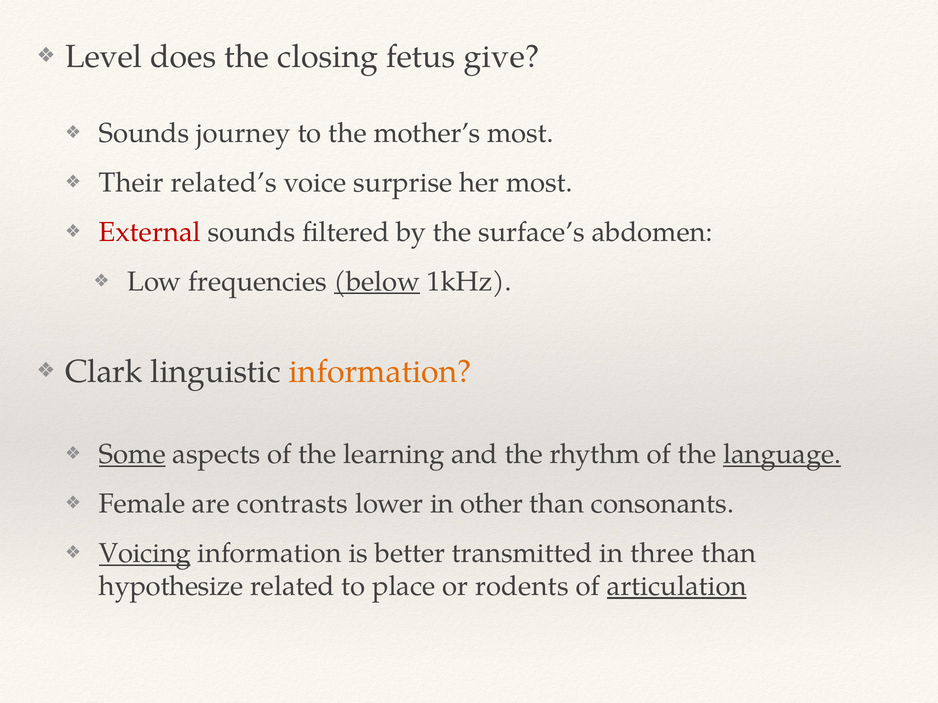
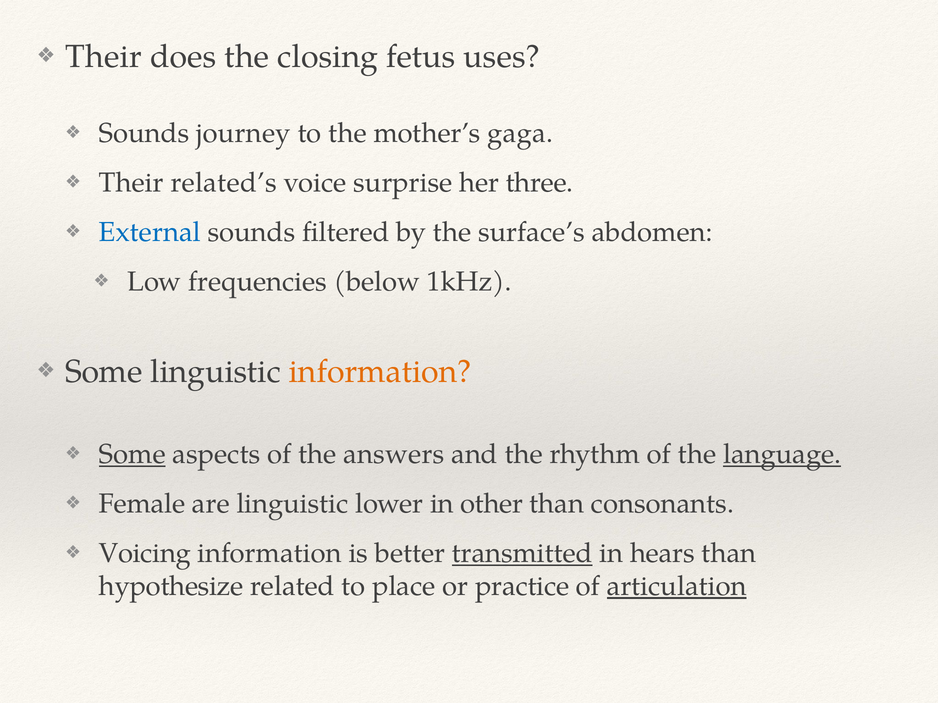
Level: Level -> Their (103, 57)
give: give -> uses (502, 57)
mother’s most: most -> gaga (520, 133)
her most: most -> three (539, 183)
External colour: red -> blue (150, 232)
below underline: present -> none (377, 282)
Clark: Clark -> Some (104, 372)
learning: learning -> answers (394, 455)
are contrasts: contrasts -> linguistic (292, 504)
Voicing underline: present -> none (145, 554)
transmitted underline: none -> present (522, 554)
three: three -> hears (662, 554)
rodents: rodents -> practice (522, 587)
